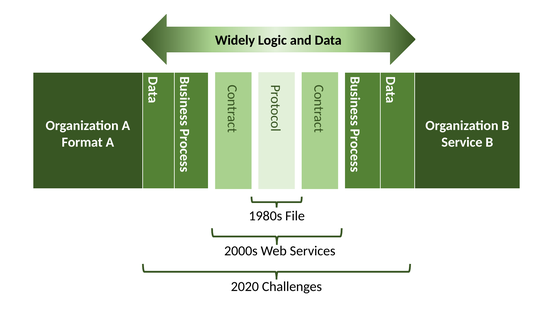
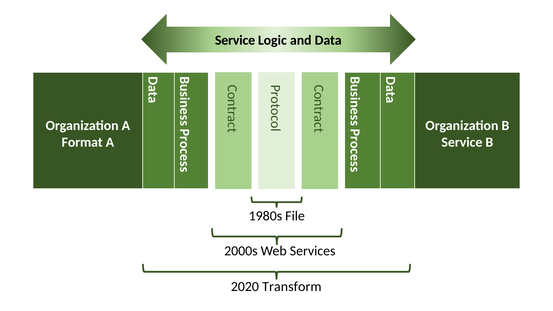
Widely: Widely -> Service (235, 40)
Challenges: Challenges -> Transform (292, 287)
